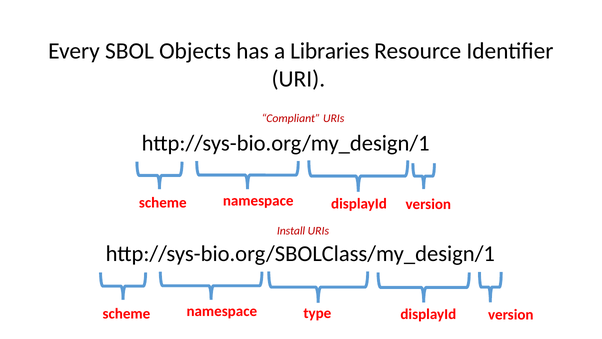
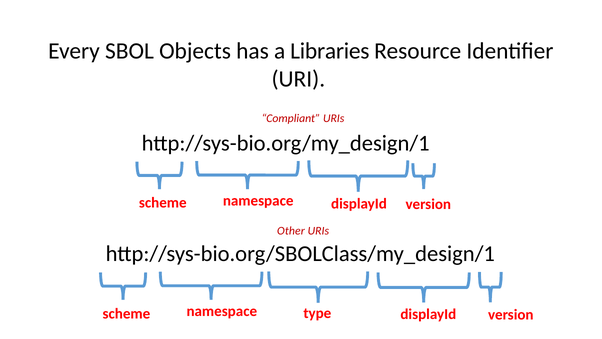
Install: Install -> Other (291, 231)
